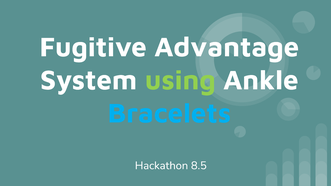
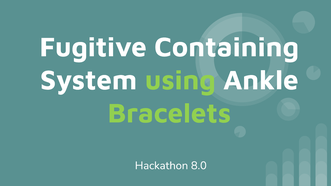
Advantage: Advantage -> Containing (227, 47)
Bracelets colour: light blue -> light green (169, 113)
8.5: 8.5 -> 8.0 (199, 166)
